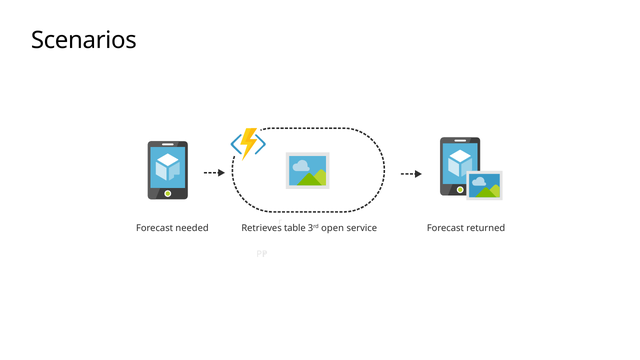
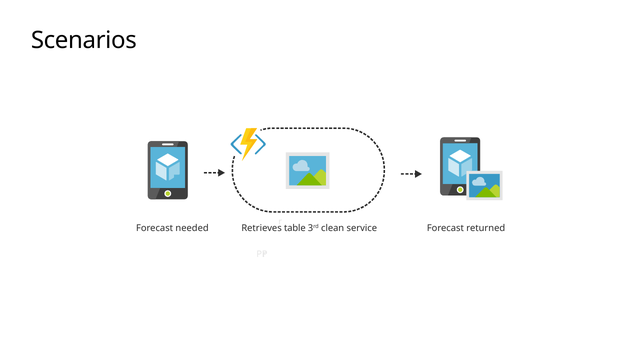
open: open -> clean (333, 228)
